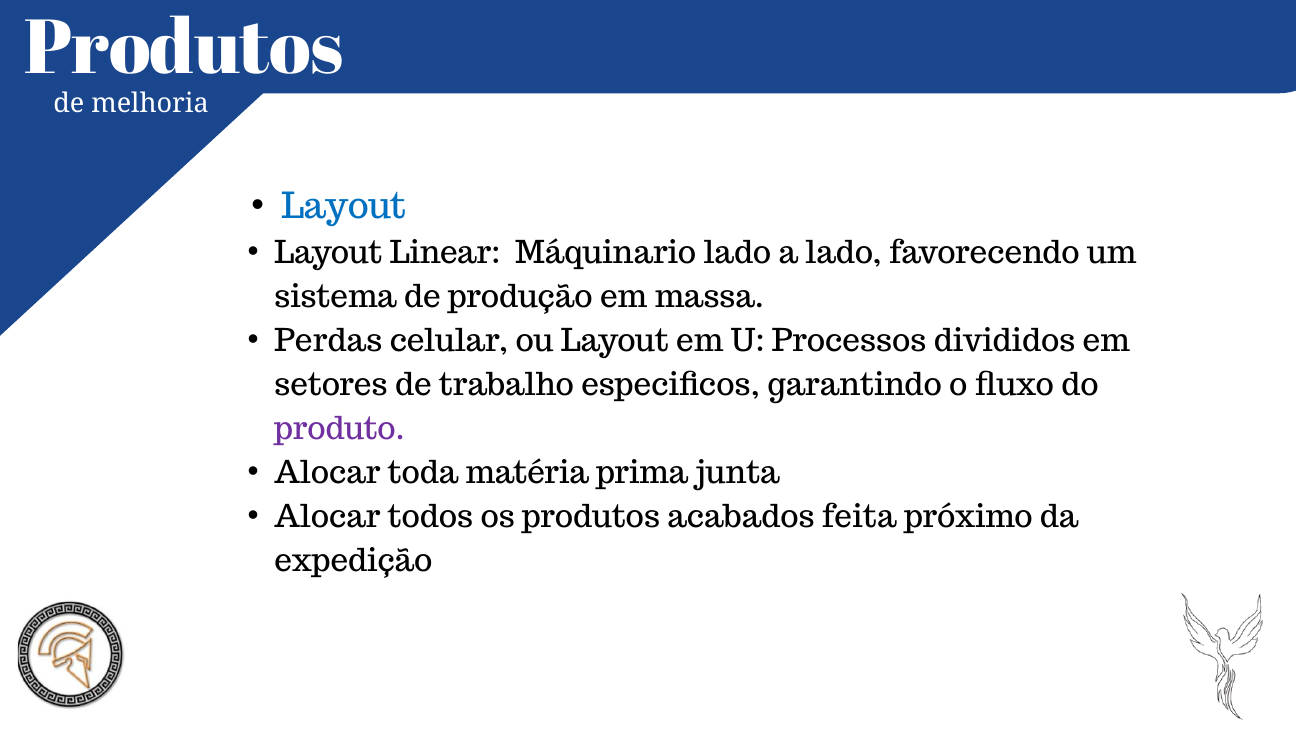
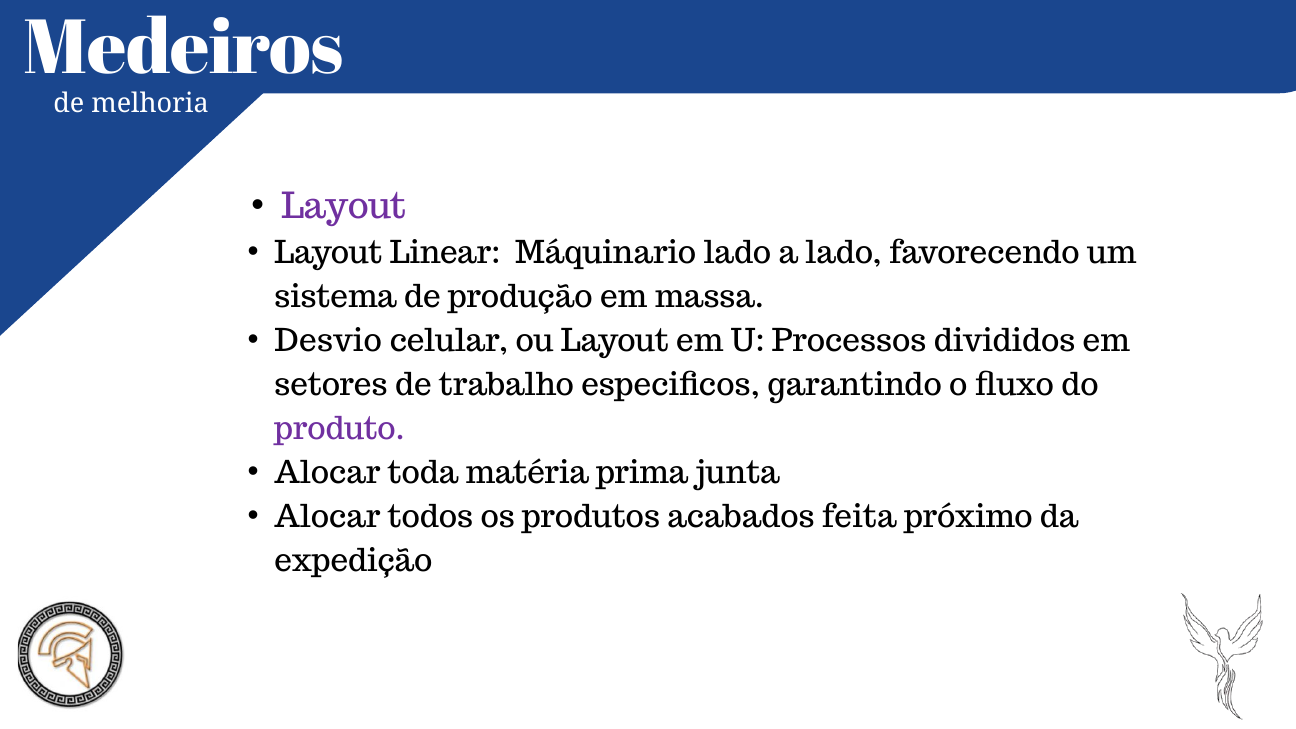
Produtos: Produtos -> Medeiros (184, 48)
Layout colour: blue -> purple (344, 206)
Perdas: Perdas -> Desvio (328, 341)
